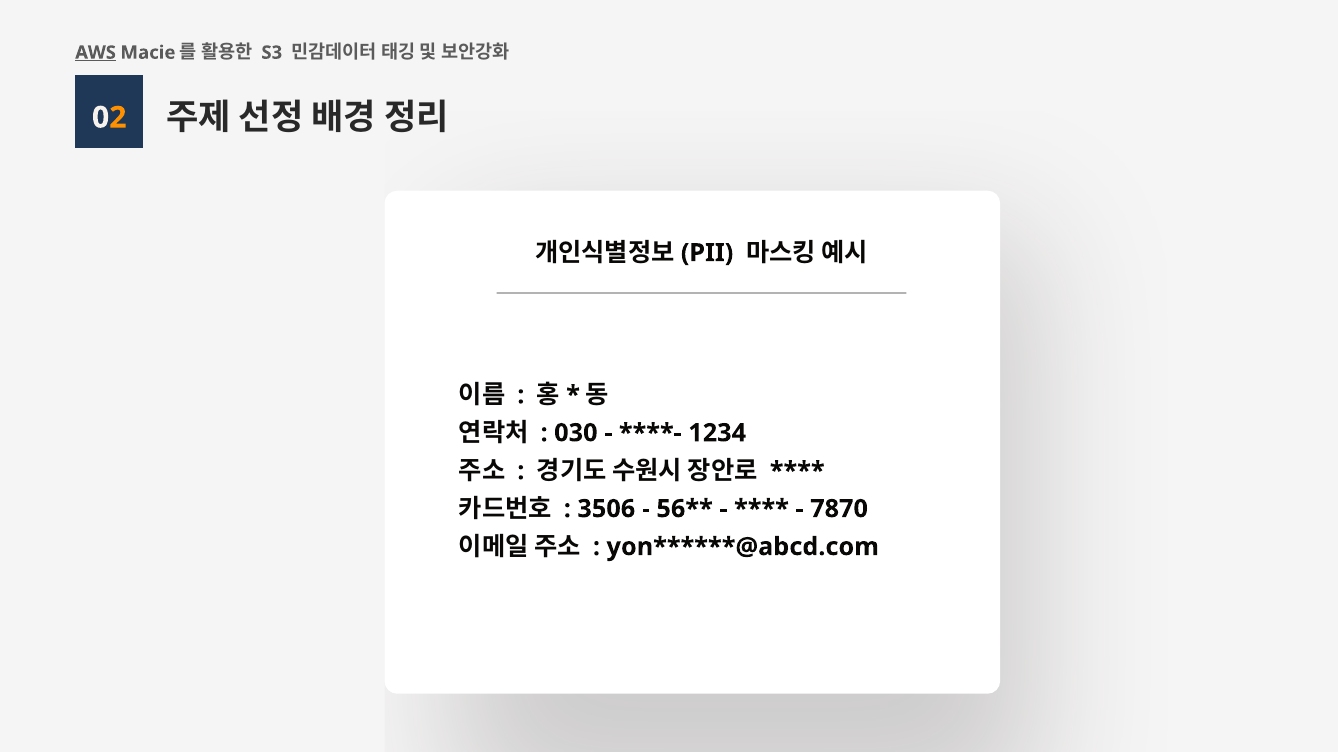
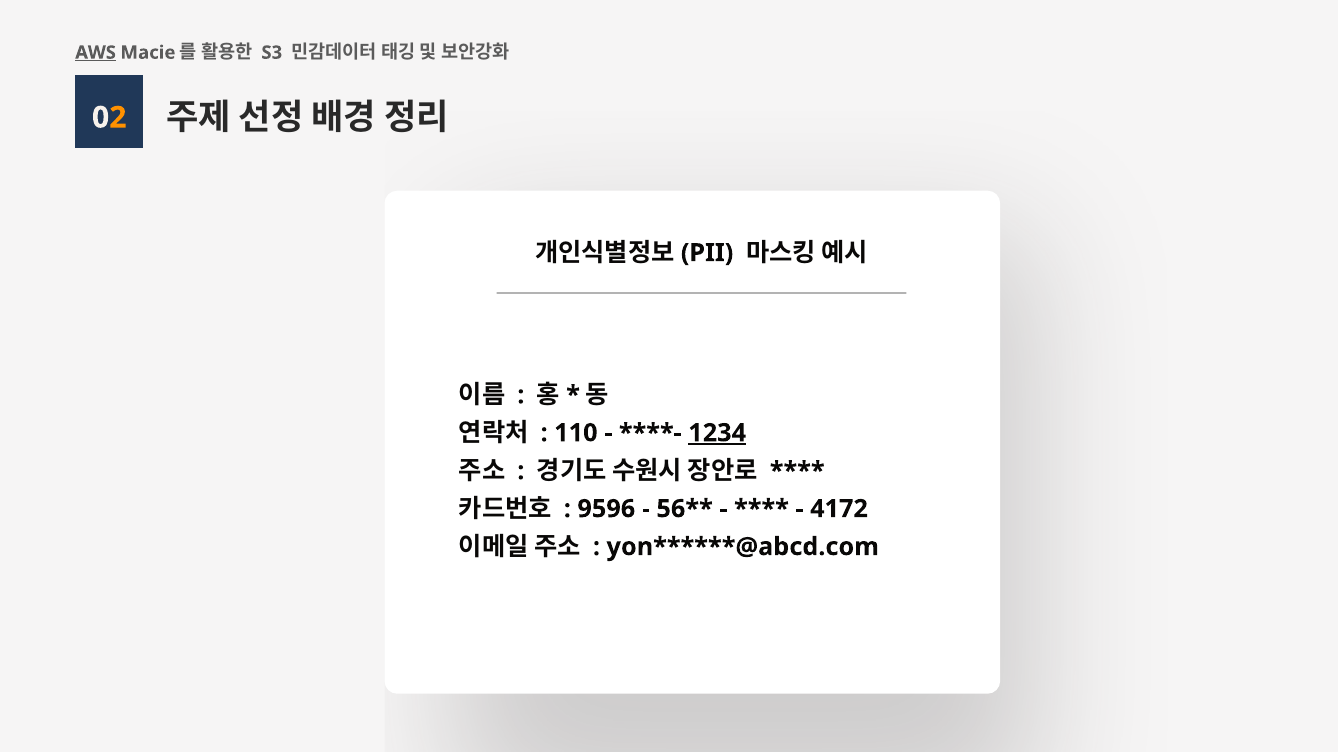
030: 030 -> 110 (576, 433)
1234 underline: none -> present (717, 433)
3506: 3506 -> 9596 (606, 509)
7870: 7870 -> 4172 (839, 509)
